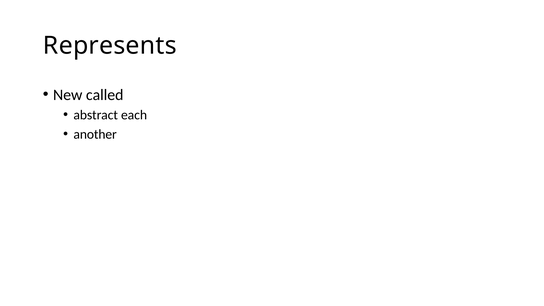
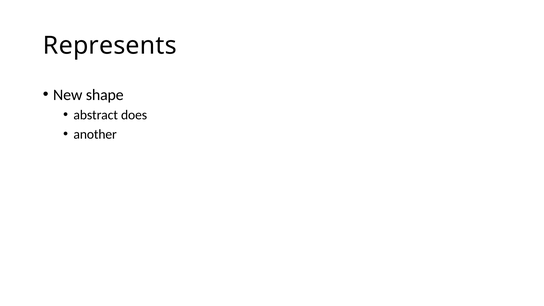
called: called -> shape (105, 95)
each: each -> does (134, 115)
